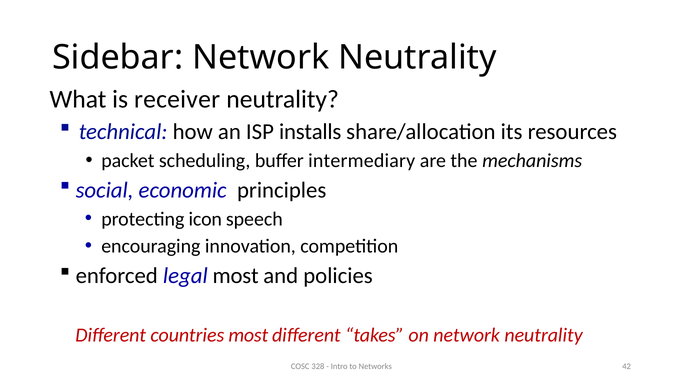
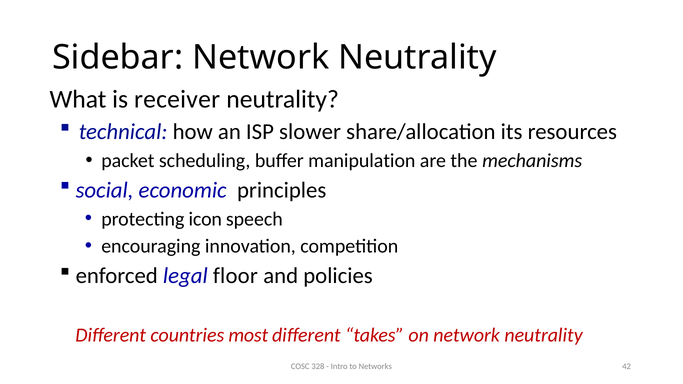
installs: installs -> slower (310, 132)
intermediary: intermediary -> manipulation (362, 161)
legal most: most -> floor (235, 276)
